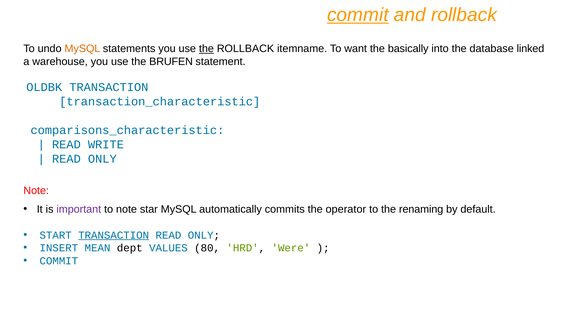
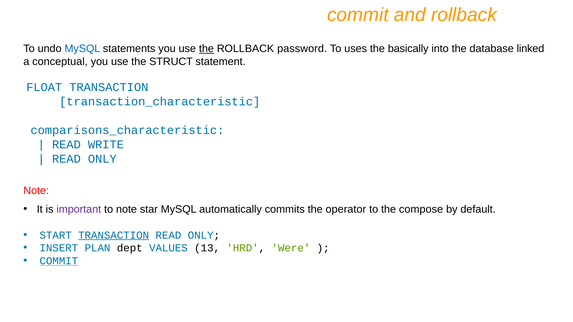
commit underline: present -> none (358, 15)
MySQL colour: orange -> blue (82, 49)
itemname: itemname -> password (302, 49)
want: want -> uses (356, 49)
warehouse: warehouse -> conceptual (60, 62)
BRUFEN: BRUFEN -> STRUCT (171, 62)
OLDBK: OLDBK -> FLOAT (44, 87)
renaming: renaming -> compose (421, 209)
MEAN: MEAN -> PLAN (98, 248)
80: 80 -> 13 (207, 248)
COMMIT underline: none -> present (59, 261)
